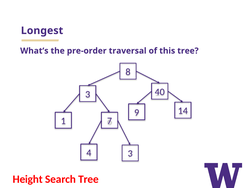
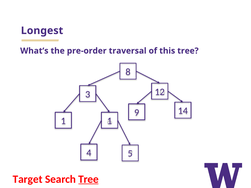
40: 40 -> 12 (160, 92)
1 7: 7 -> 1 (110, 121)
4 3: 3 -> 5 (130, 154)
Height: Height -> Target (28, 179)
Tree underline: none -> present (88, 179)
